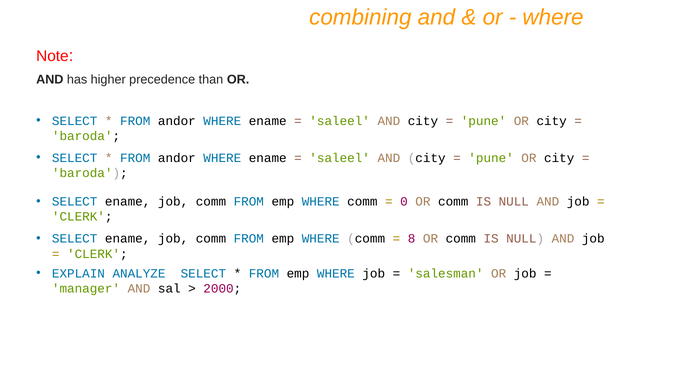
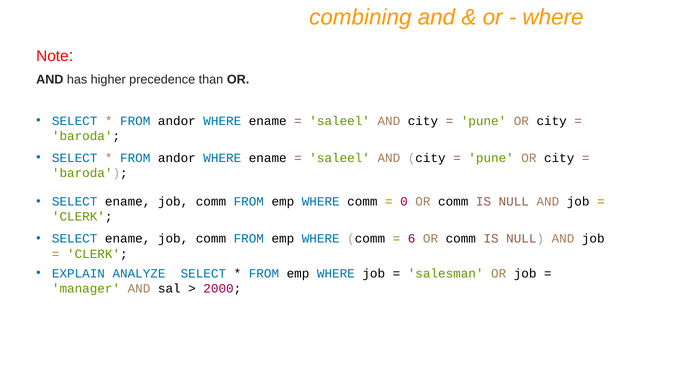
8: 8 -> 6 (412, 238)
